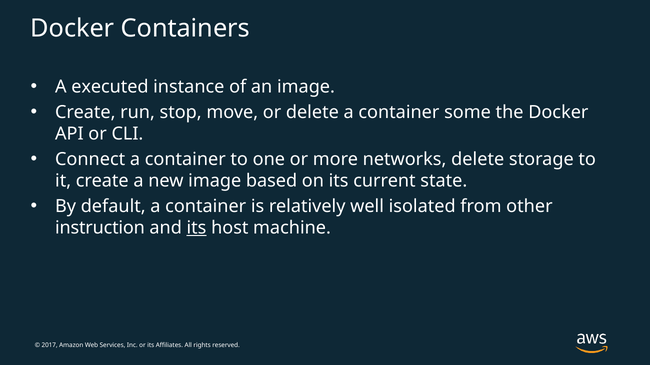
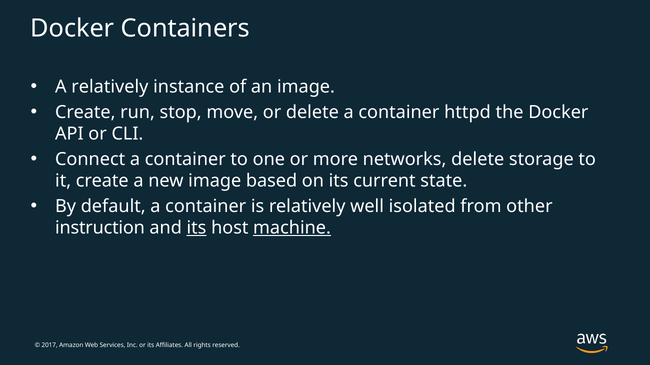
A executed: executed -> relatively (110, 87)
some: some -> httpd (467, 112)
machine underline: none -> present (292, 228)
